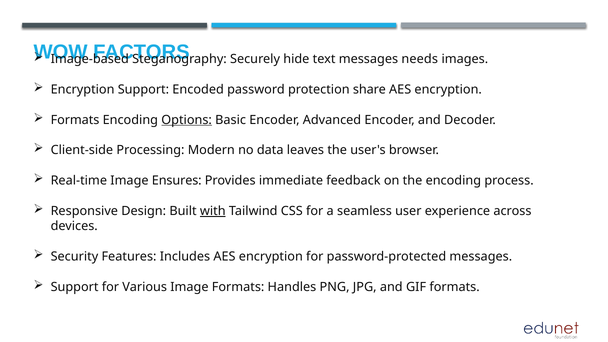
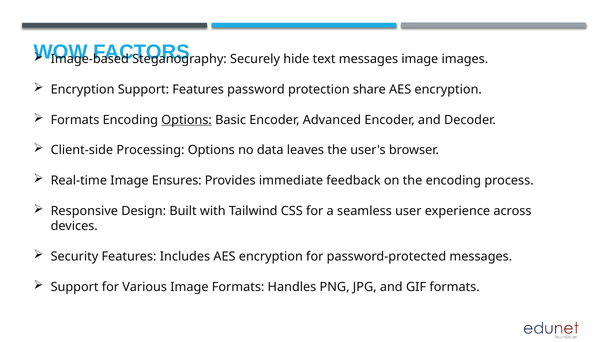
messages needs: needs -> image (420, 59)
Support Encoded: Encoded -> Features (198, 89)
Processing Modern: Modern -> Options (211, 150)
with underline: present -> none (213, 211)
